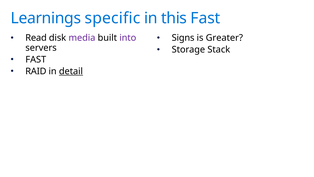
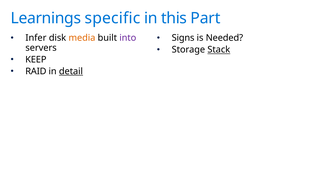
this Fast: Fast -> Part (205, 18)
Read: Read -> Infer (36, 38)
media colour: purple -> orange (82, 38)
Greater: Greater -> Needed (224, 38)
Stack underline: none -> present (219, 50)
FAST: FAST -> KEEP (36, 59)
